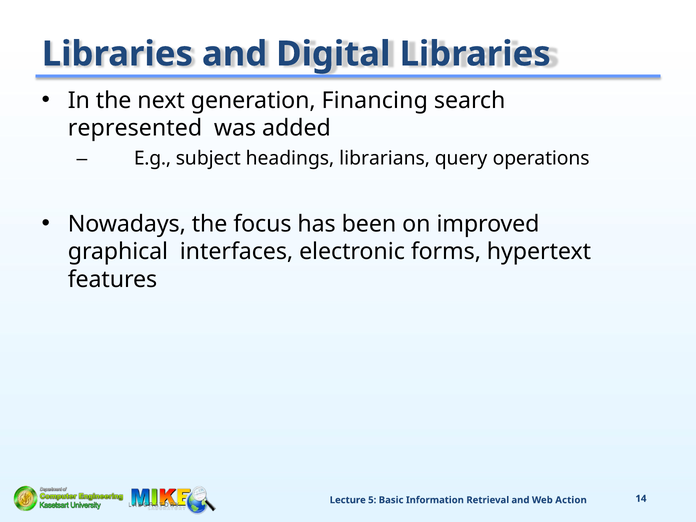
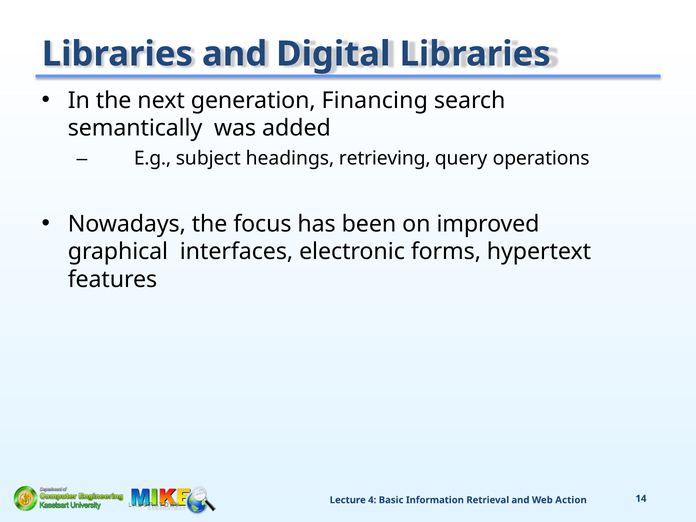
represented: represented -> semantically (135, 128)
librarians: librarians -> retrieving (385, 158)
5: 5 -> 4 (372, 500)
